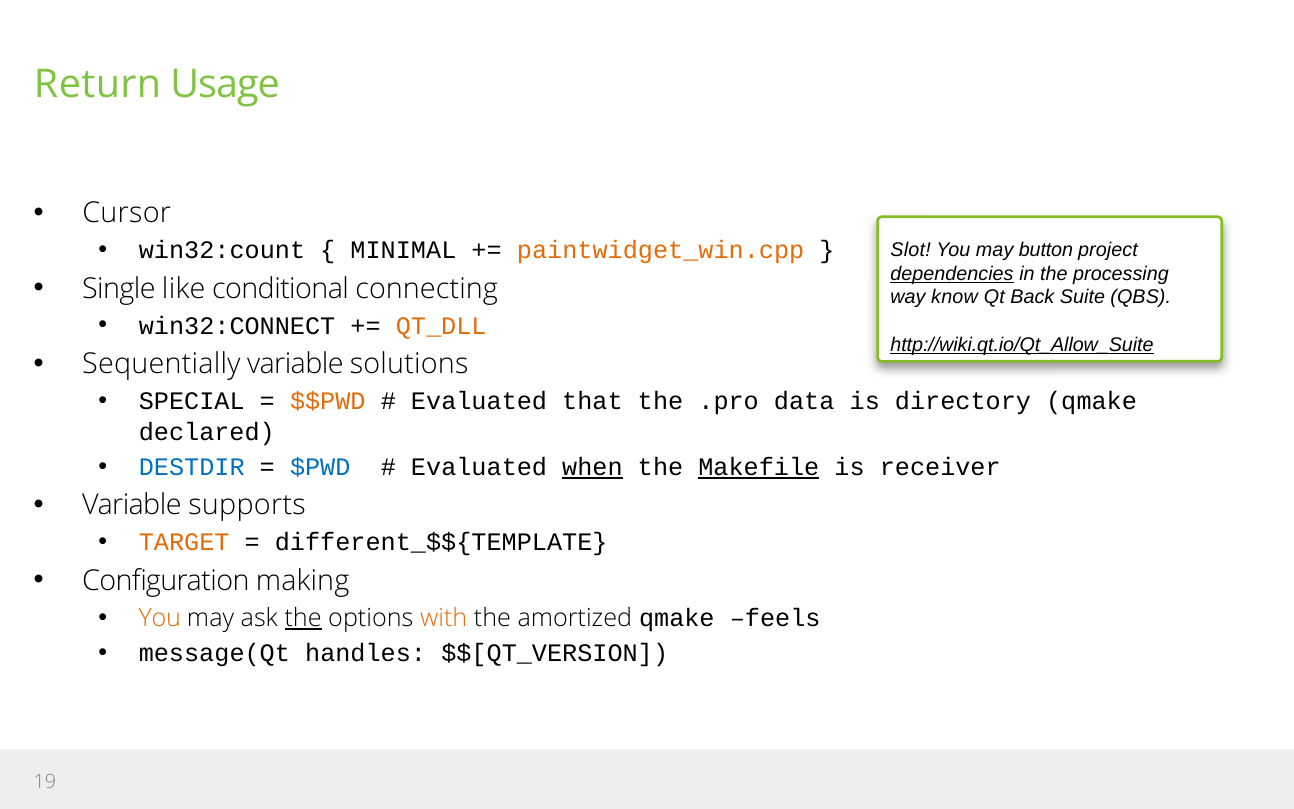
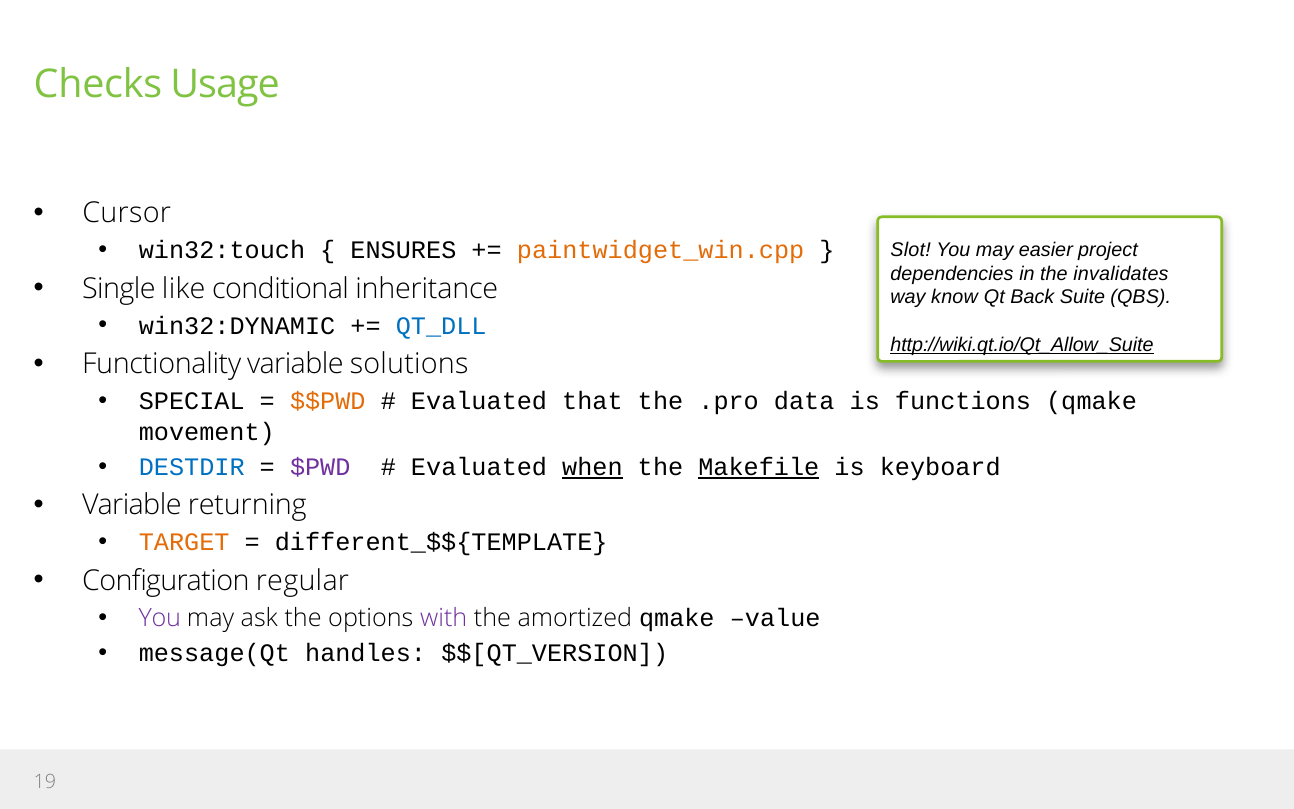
Return: Return -> Checks (98, 84)
win32:count: win32:count -> win32:touch (222, 250)
MINIMAL: MINIMAL -> ENSURES (403, 250)
button: button -> easier (1046, 250)
dependencies underline: present -> none (952, 274)
processing: processing -> invalidates (1121, 274)
connecting: connecting -> inheritance (427, 289)
win32:CONNECT: win32:CONNECT -> win32:DYNAMIC (237, 326)
QT_DLL colour: orange -> blue (441, 326)
Sequentially: Sequentially -> Functionality (162, 364)
directory: directory -> functions (963, 401)
declared: declared -> movement (207, 432)
$PWD colour: blue -> purple (320, 467)
receiver: receiver -> keyboard (940, 467)
supports: supports -> returning (247, 505)
making: making -> regular (302, 581)
You colour: orange -> purple (160, 618)
the underline: present -> none (303, 618)
with colour: orange -> purple (444, 618)
feels: feels -> value (775, 618)
